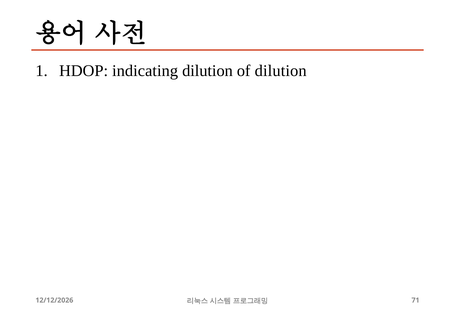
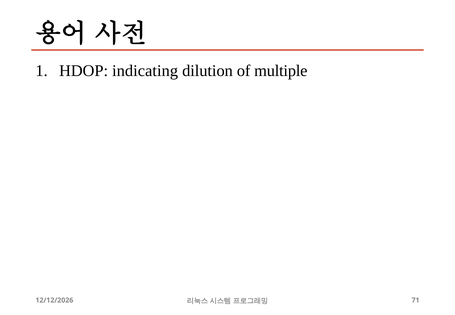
of dilution: dilution -> multiple (281, 71)
